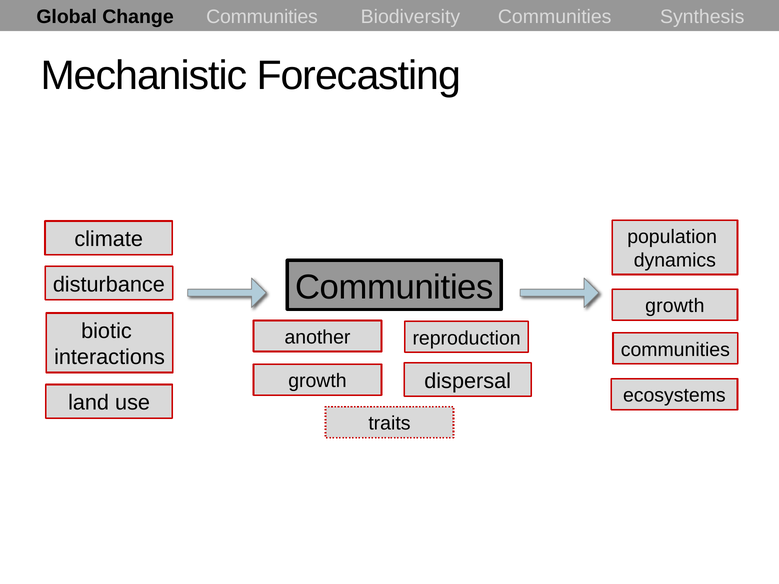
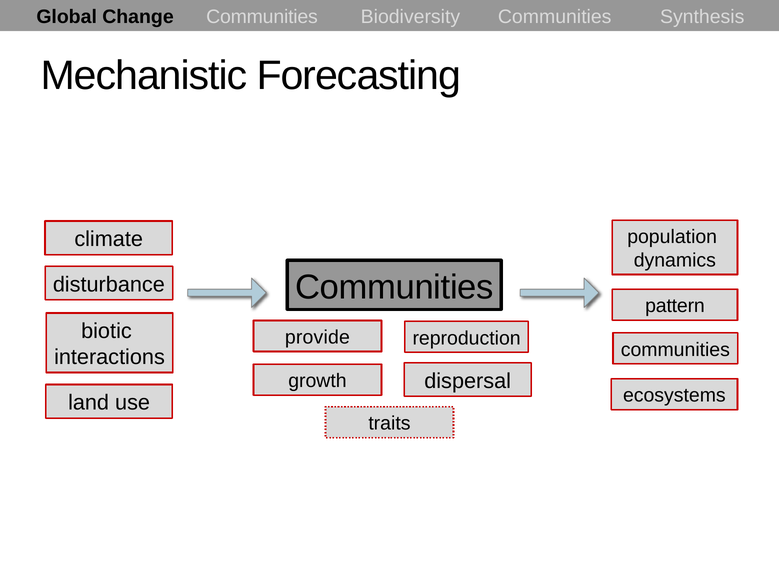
growth: growth -> pattern (675, 306)
another: another -> provide (317, 338)
